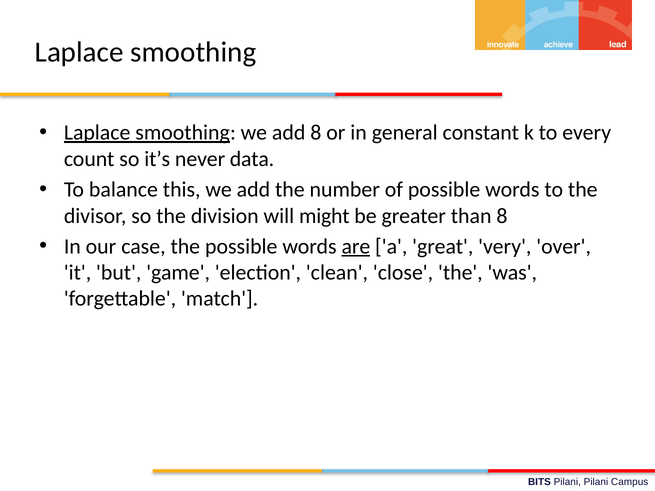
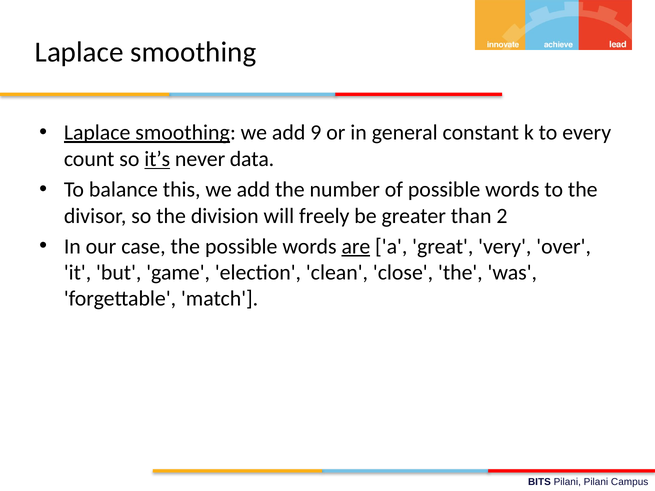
add 8: 8 -> 9 (316, 133)
it’s underline: none -> present (157, 159)
might: might -> freely (324, 216)
than 8: 8 -> 2 (502, 216)
